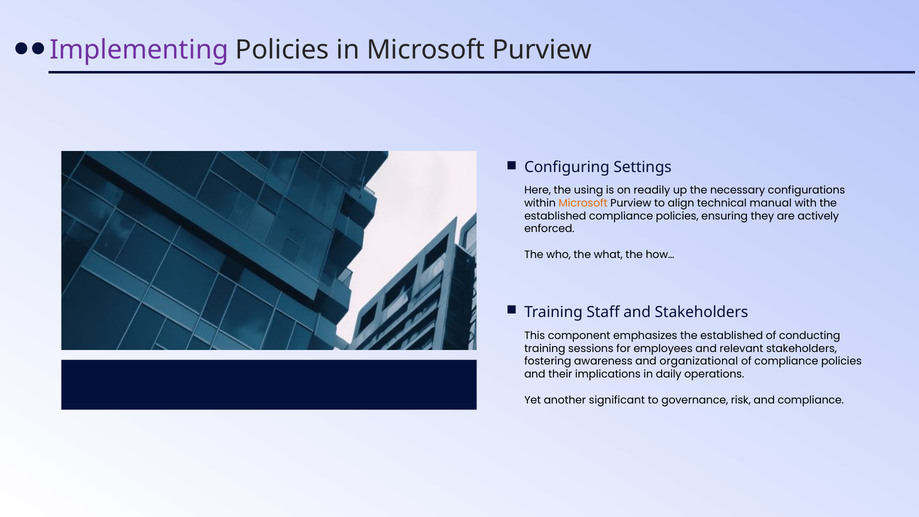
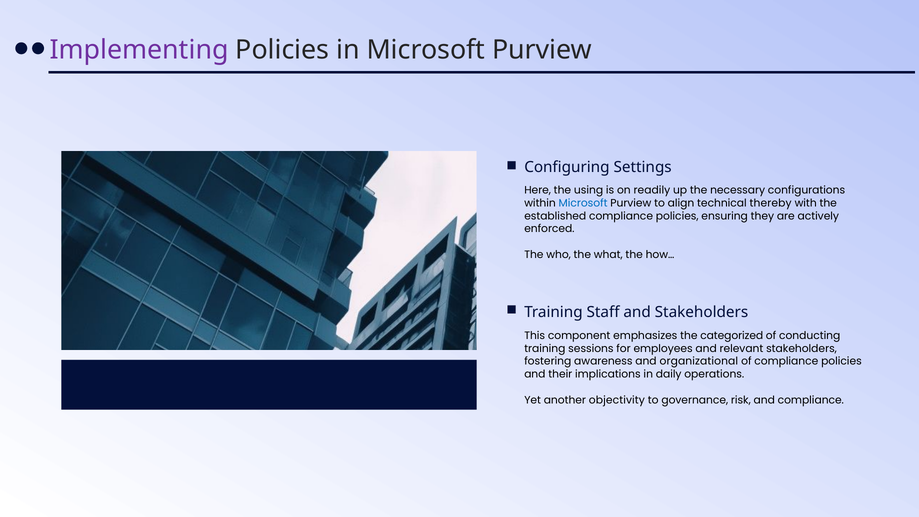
Microsoft colour: orange -> blue (583, 203)
manual: manual -> thereby (771, 203)
emphasizes the established: established -> categorized (732, 336)
significant: significant -> objectivity (617, 400)
